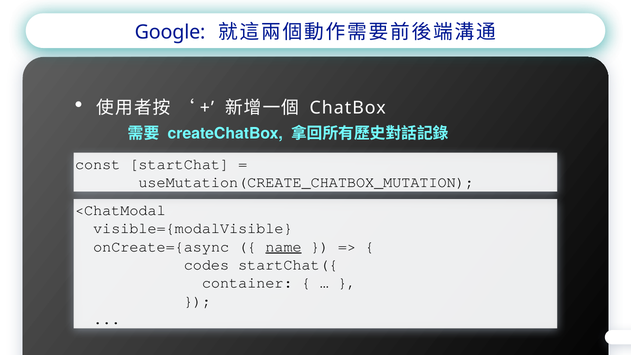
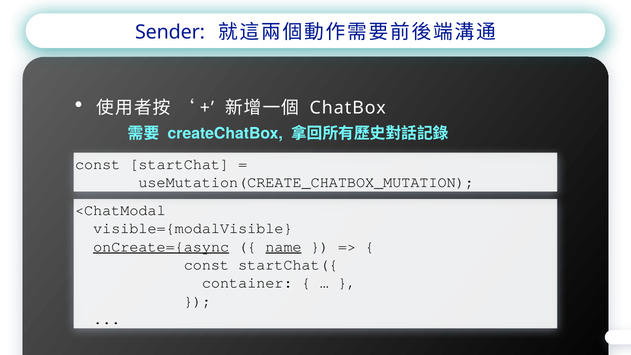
Google: Google -> Sender (170, 32)
onCreate={async underline: none -> present (161, 247)
codes: codes -> const (206, 265)
